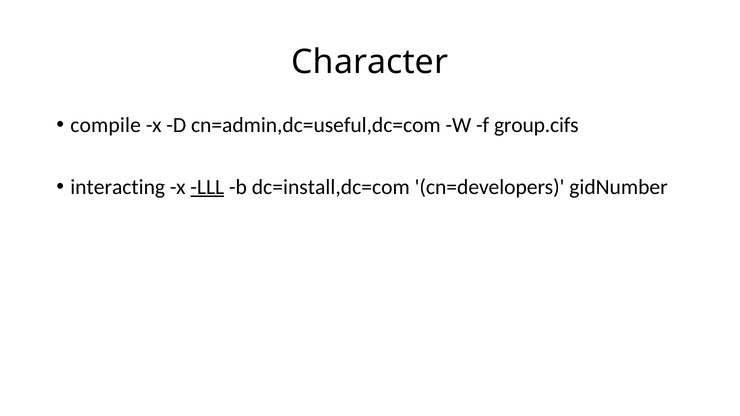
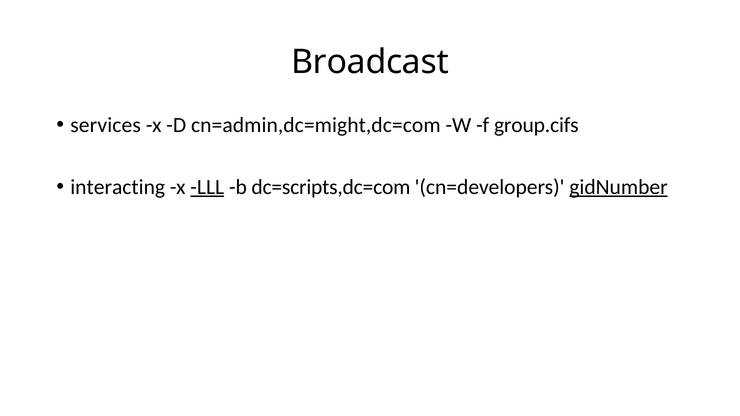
Character: Character -> Broadcast (370, 62)
compile: compile -> services (106, 125)
cn=admin,dc=useful,dc=com: cn=admin,dc=useful,dc=com -> cn=admin,dc=might,dc=com (316, 125)
dc=install,dc=com: dc=install,dc=com -> dc=scripts,dc=com (331, 187)
gidNumber underline: none -> present (619, 187)
